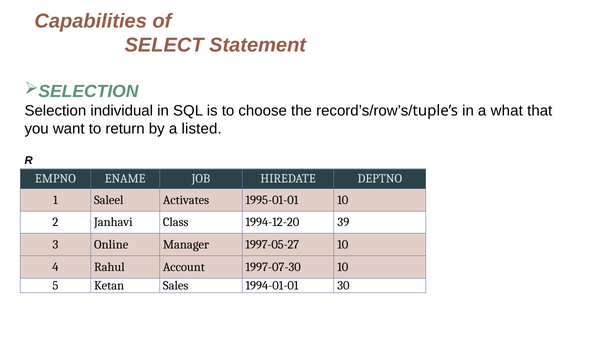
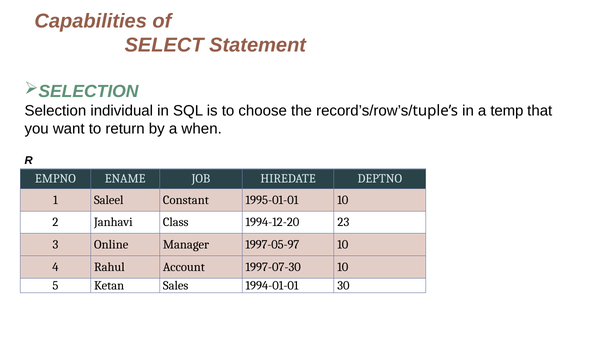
what: what -> temp (507, 111)
listed: listed -> when (202, 129)
Activates: Activates -> Constant (186, 200)
39: 39 -> 23 (343, 222)
1997-05-27: 1997-05-27 -> 1997-05-97 (272, 245)
